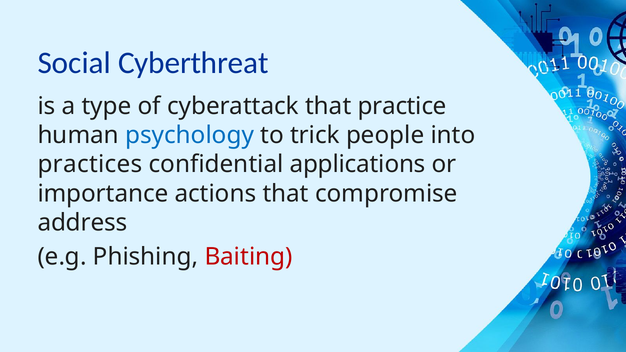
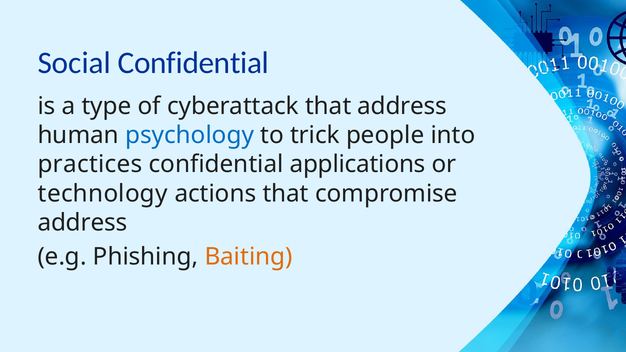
Social Cyberthreat: Cyberthreat -> Confidential (193, 63)
that practice: practice -> address (402, 106)
importance: importance -> technology (103, 194)
Baiting colour: red -> orange (249, 257)
